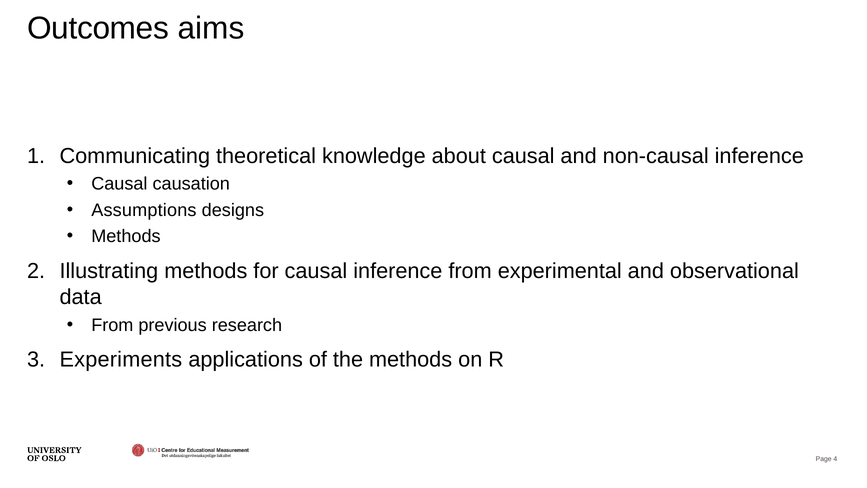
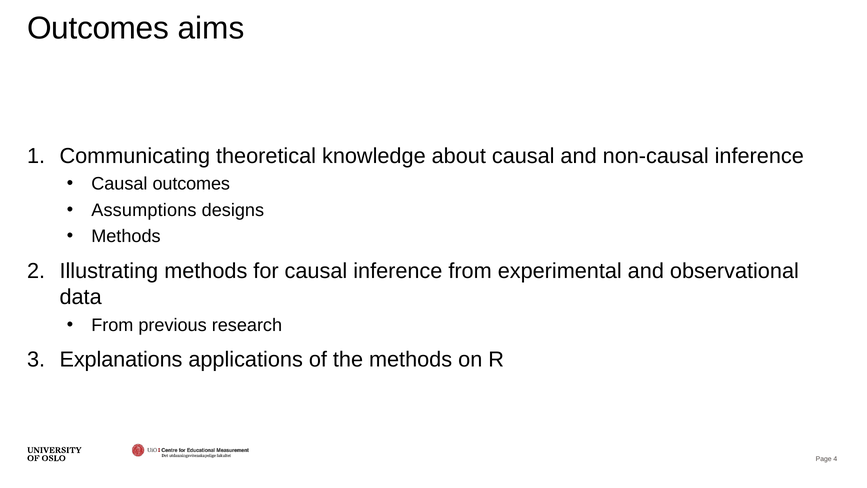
Causal causation: causation -> outcomes (191, 184)
Experiments: Experiments -> Explanations (121, 359)
